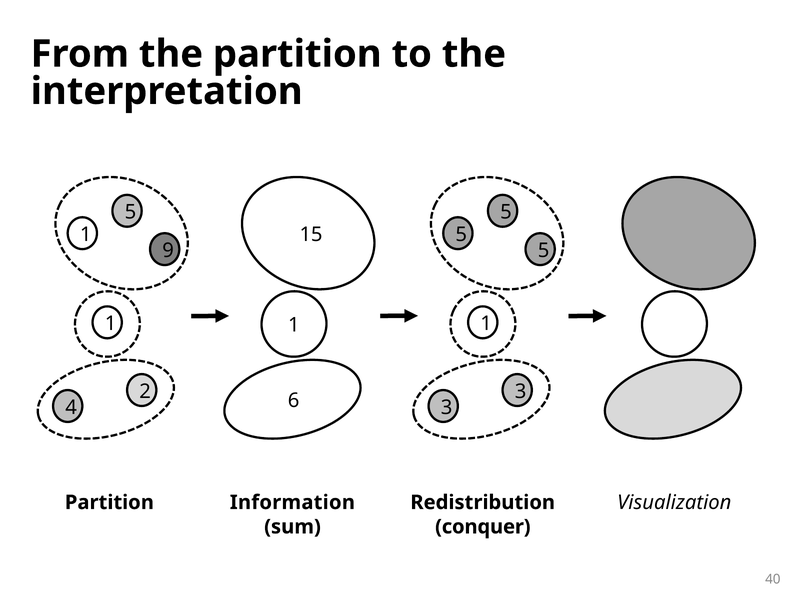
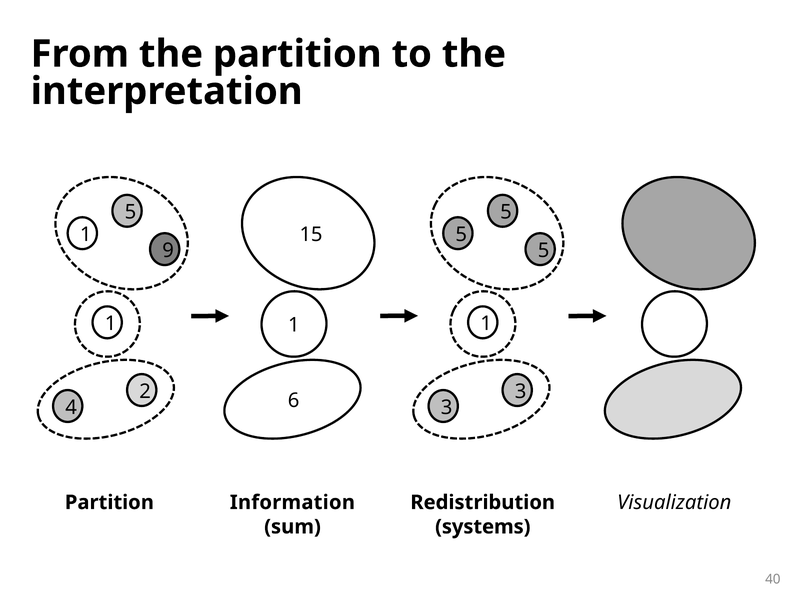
conquer: conquer -> systems (483, 526)
